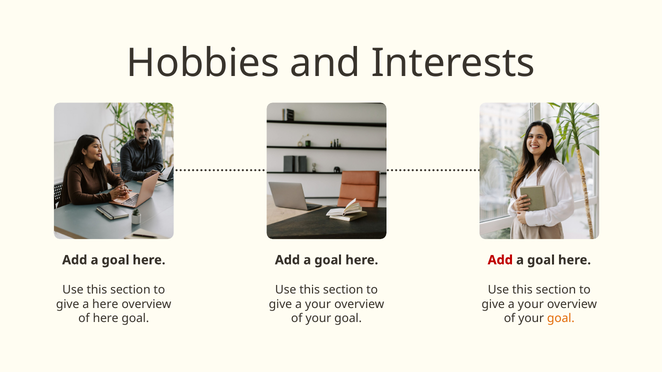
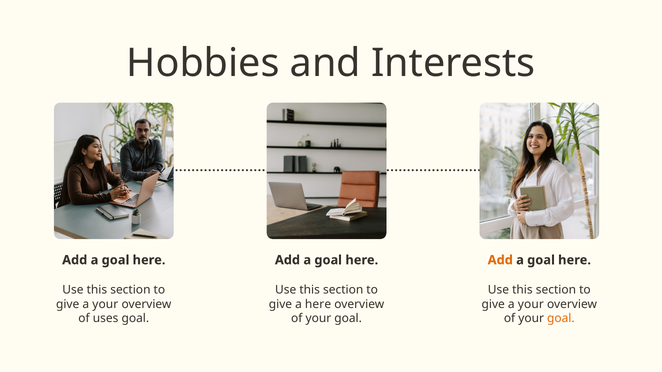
Add colour: red -> orange (500, 260)
here: here -> your (105, 304)
your: your -> here (318, 304)
of here: here -> uses (106, 319)
